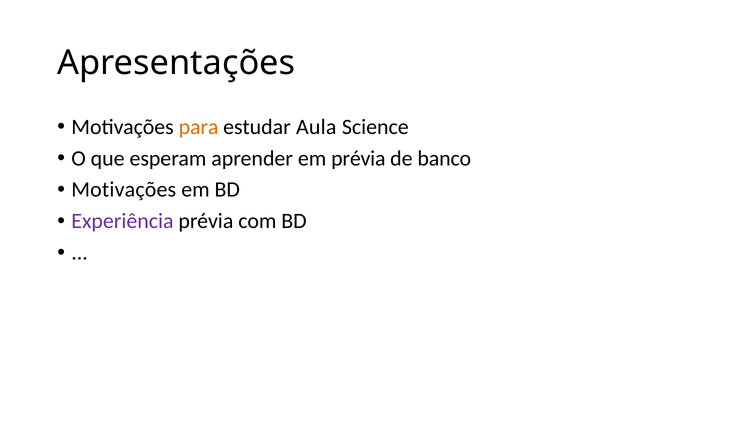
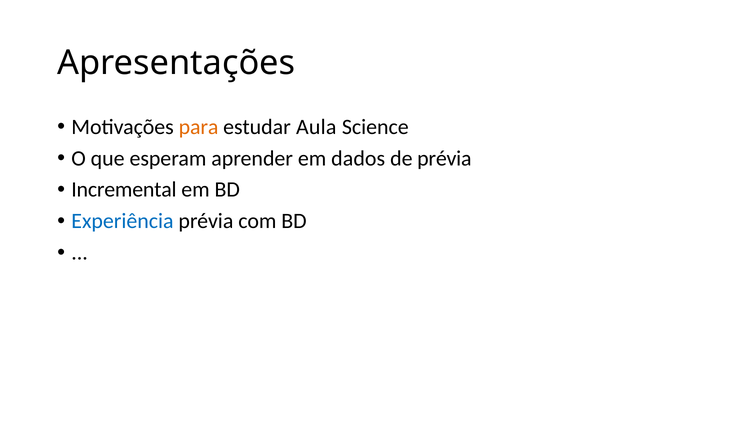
em prévia: prévia -> dados (358, 158)
de banco: banco -> prévia (444, 158)
Motivações: Motivações -> Incremental (124, 190)
Experiência colour: purple -> blue (122, 221)
